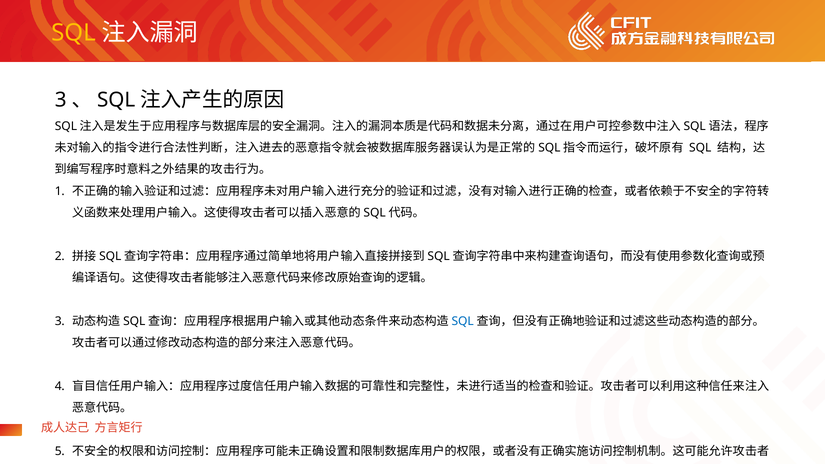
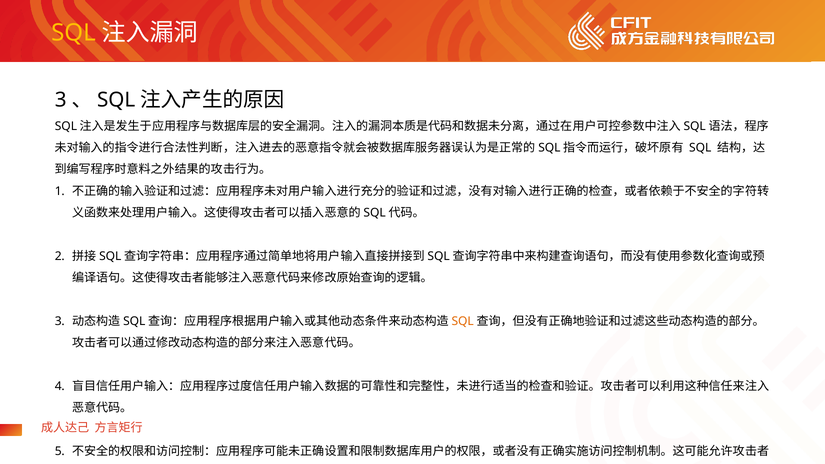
SQL colour: blue -> orange (463, 321)
